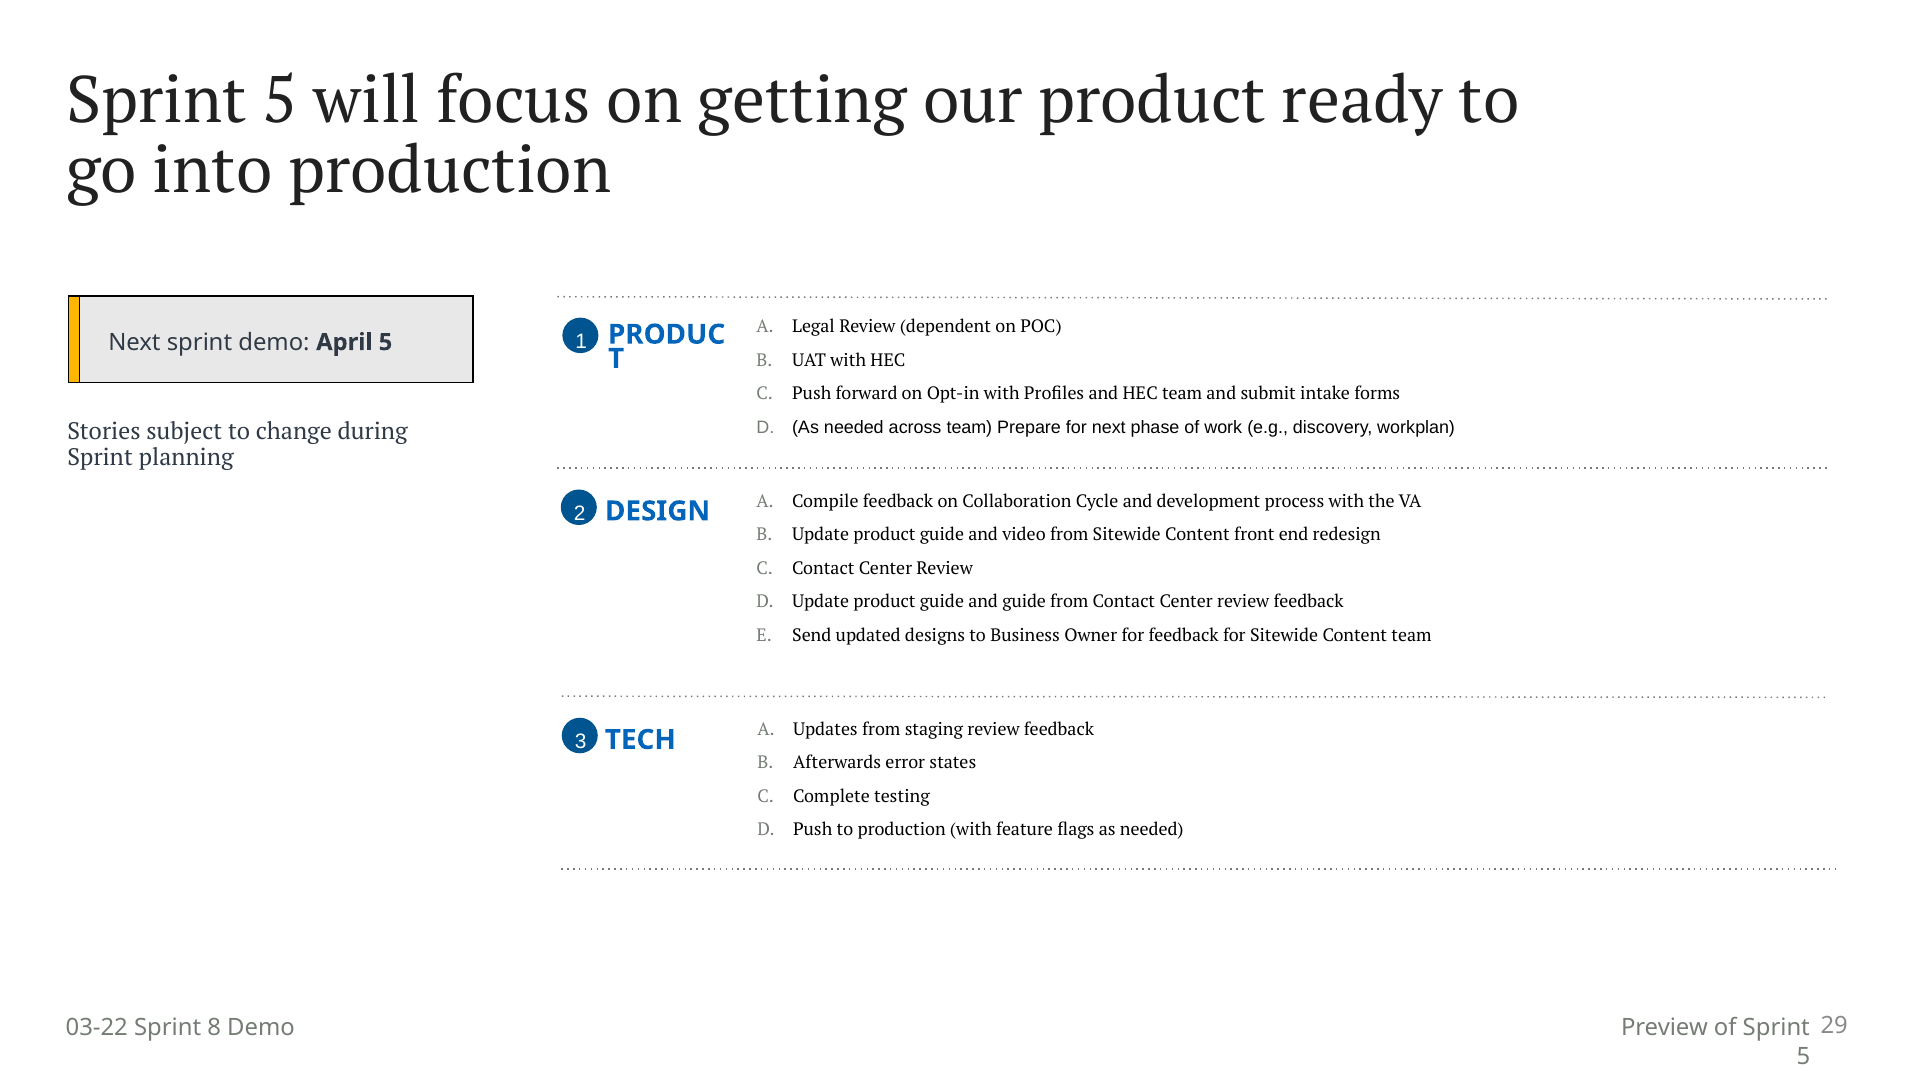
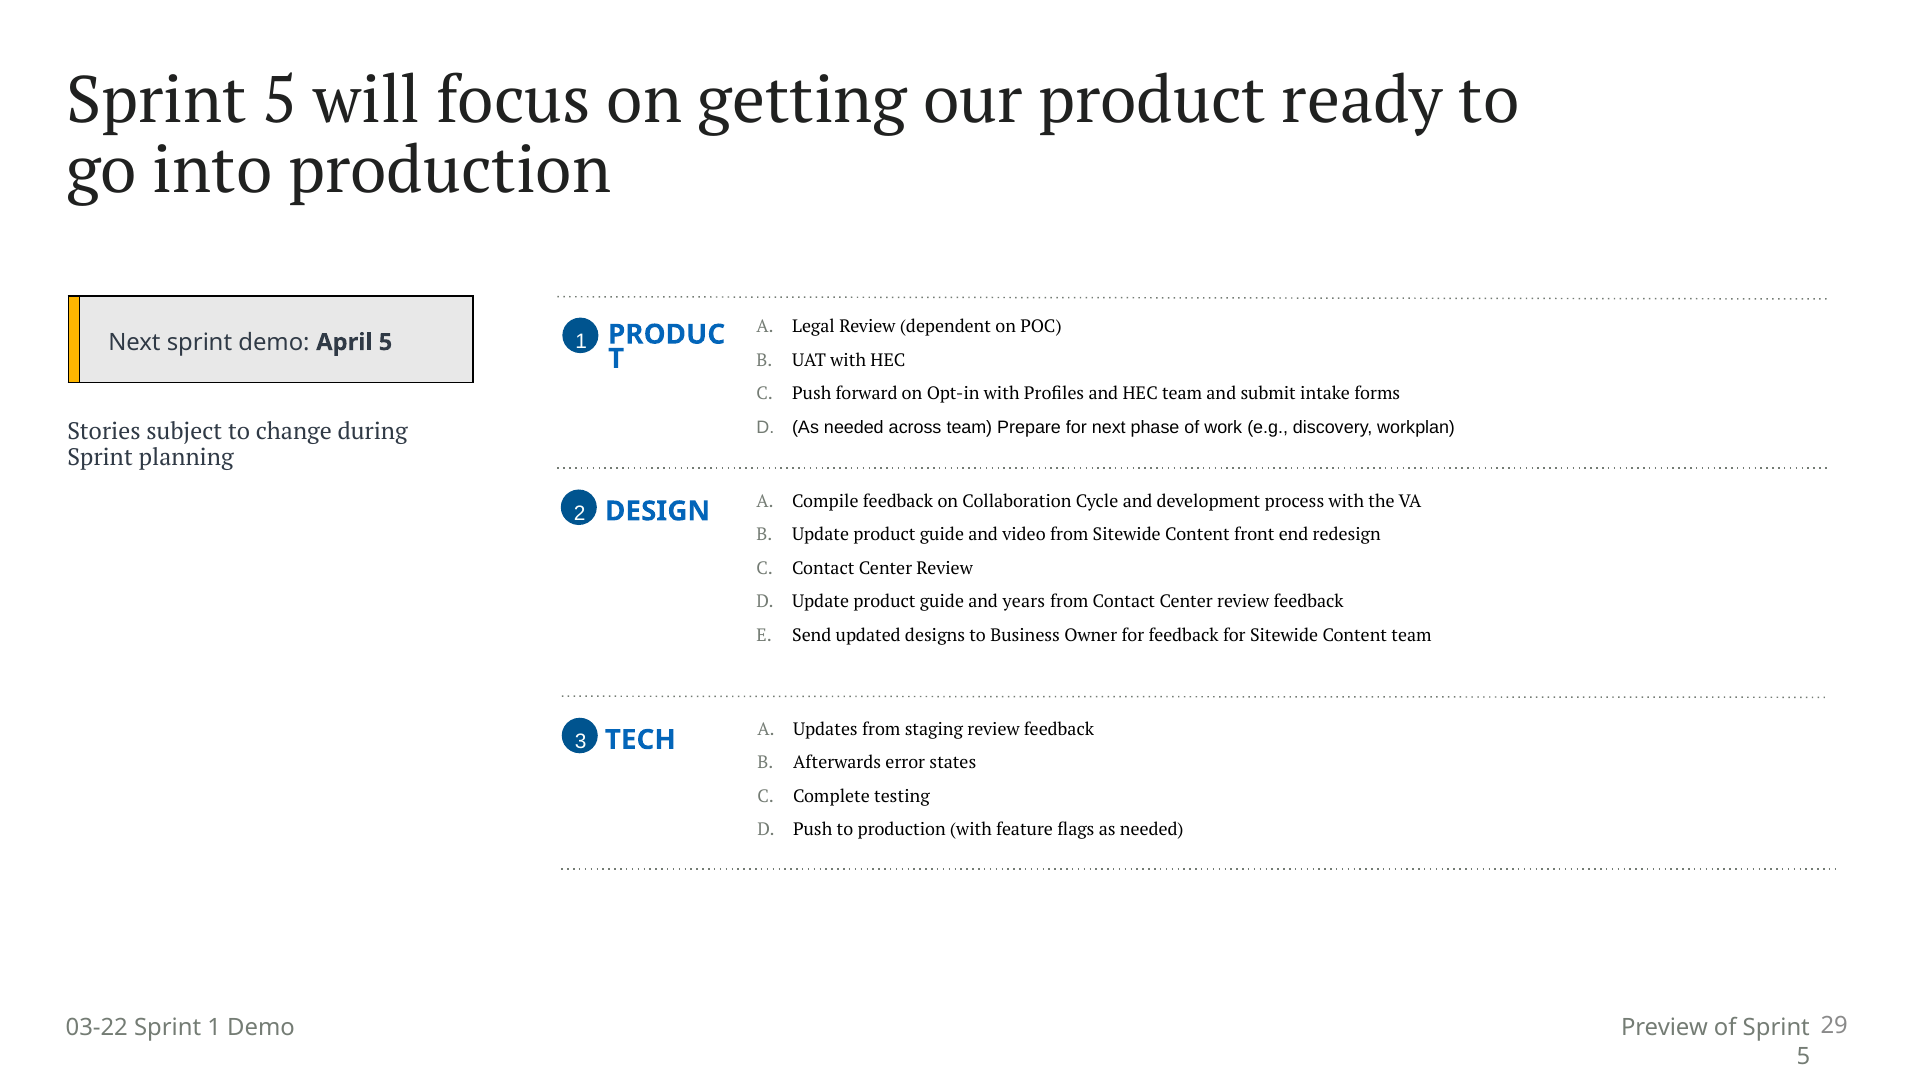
and guide: guide -> years (1024, 602)
Sprint 8: 8 -> 1 (214, 1028)
